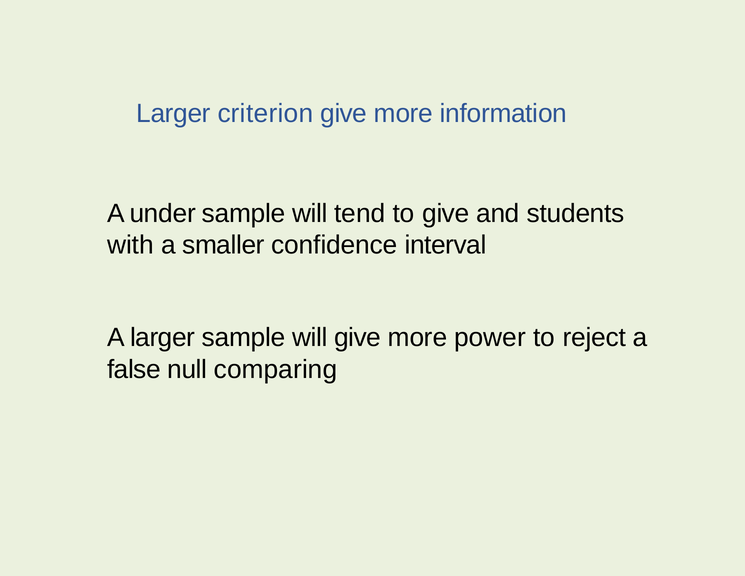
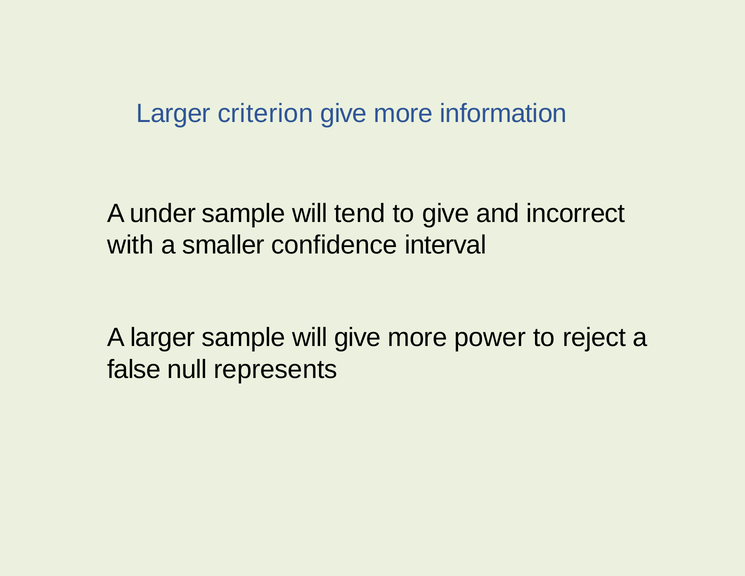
students: students -> incorrect (576, 213)
comparing: comparing -> represents (276, 369)
